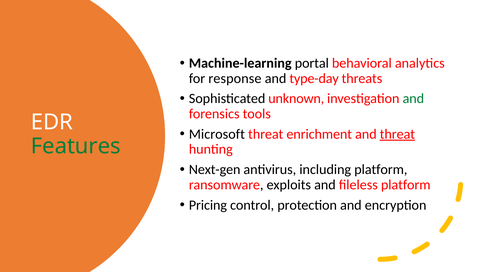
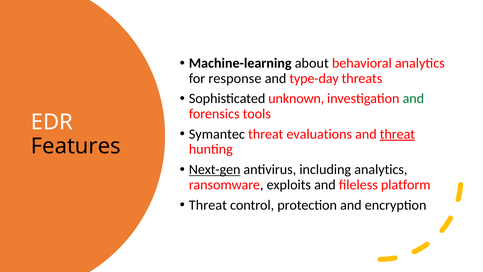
portal: portal -> about (312, 63)
Microsoft: Microsoft -> Symantec (217, 134)
enrichment: enrichment -> evaluations (319, 134)
Features colour: green -> black (76, 146)
Next-gen underline: none -> present (215, 169)
including platform: platform -> analytics (381, 169)
Pricing: Pricing -> Threat (208, 205)
